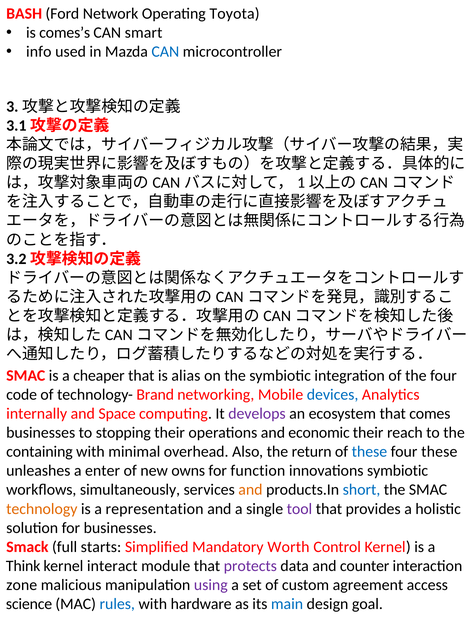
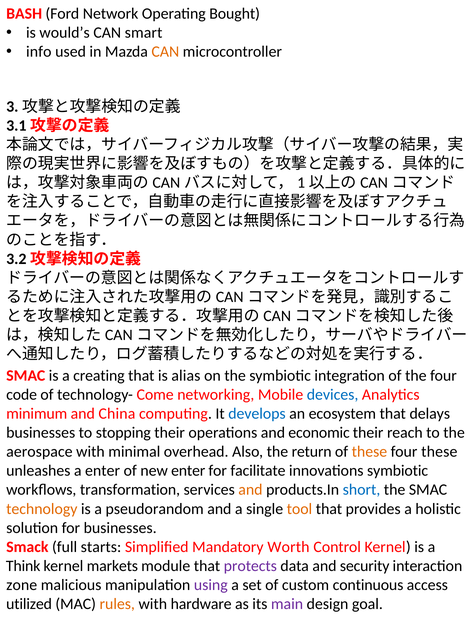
Toyota: Toyota -> Bought (235, 14)
comes’s: comes’s -> would’s (65, 33)
CAN colour: blue -> orange (165, 52)
cheaper: cheaper -> creating (99, 375)
Brand: Brand -> Come (155, 394)
internally: internally -> minimum (37, 413)
Space: Space -> China (117, 413)
develops colour: purple -> blue (257, 413)
comes: comes -> delays (430, 413)
containing: containing -> aerospace (39, 451)
these colour: blue -> orange (369, 451)
new owns: owns -> enter (188, 470)
function: function -> facilitate (258, 470)
simultaneously: simultaneously -> transformation (130, 489)
representation: representation -> pseudorandom (155, 508)
tool colour: purple -> orange (299, 508)
interact: interact -> markets (112, 565)
counter: counter -> security (365, 565)
agreement: agreement -> continuous (368, 584)
science: science -> utilized (29, 603)
rules colour: blue -> orange (117, 603)
main colour: blue -> purple (287, 603)
